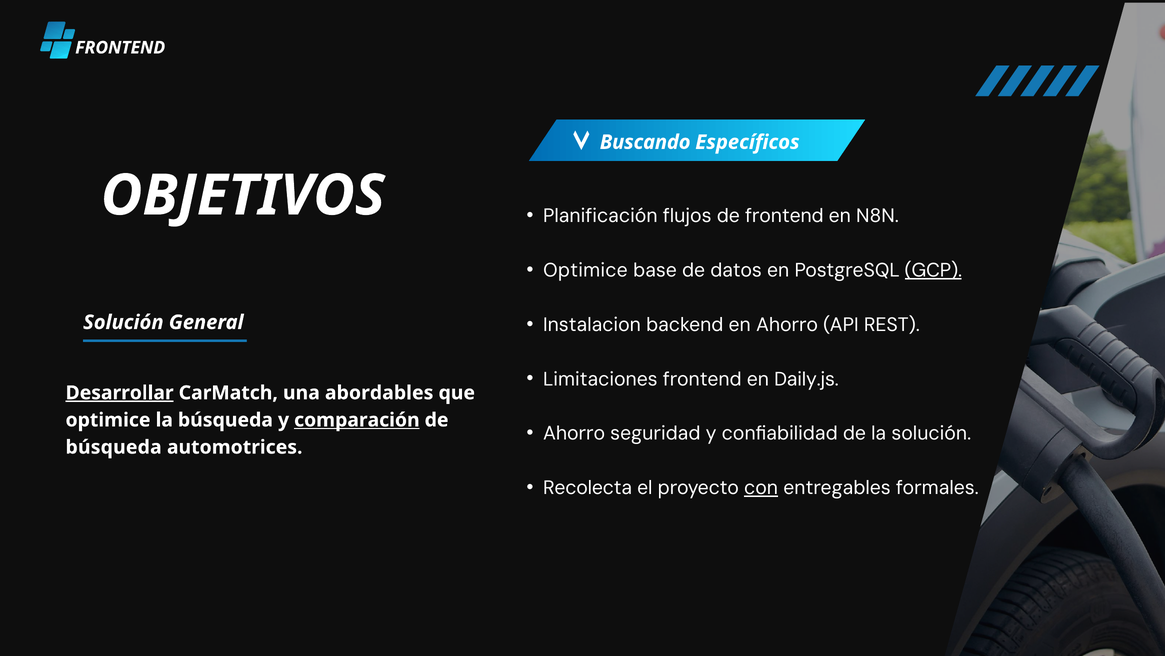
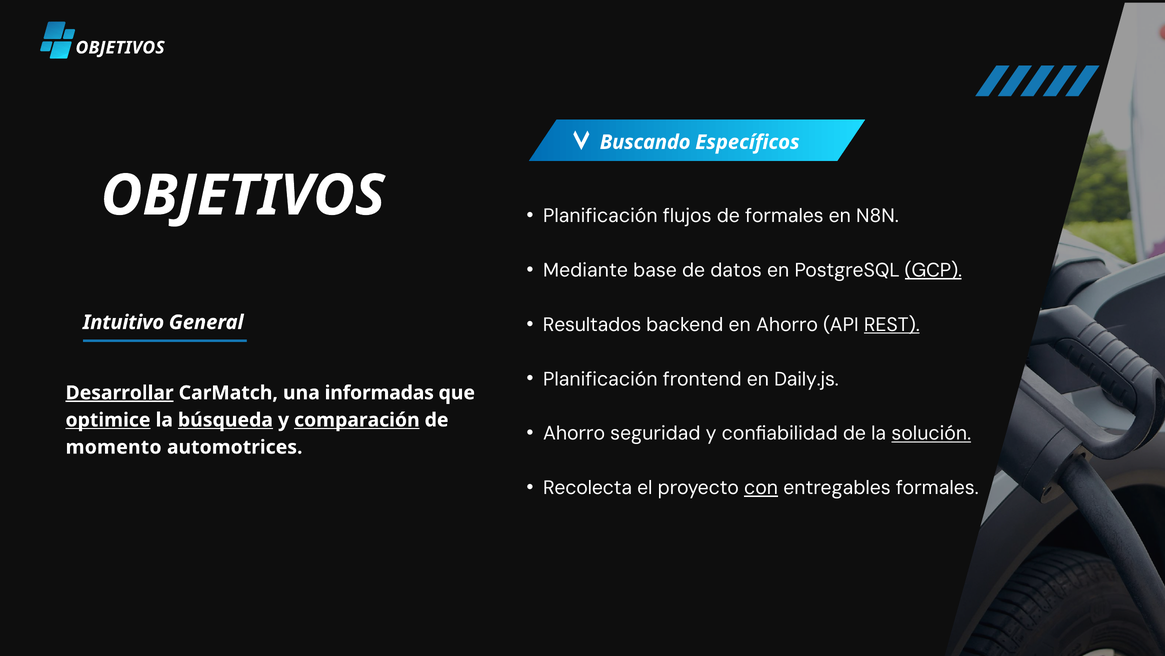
FRONTEND: FRONTEND -> OBJETIVOS (120, 48)
de frontend: frontend -> formales (784, 216)
Optimice: Optimice -> Mediante (586, 270)
Instalacion: Instalacion -> Resultados (592, 324)
REST underline: none -> present (892, 324)
Solución: Solución -> Intuitivo (123, 322)
Limitaciones: Limitaciones -> Planificación (600, 379)
abordables: abordables -> informadas (379, 392)
optimice underline: none -> present (108, 420)
búsqueda underline: none -> present (225, 420)
solución underline: none -> present (931, 433)
búsqueda: búsqueda -> momento (114, 447)
